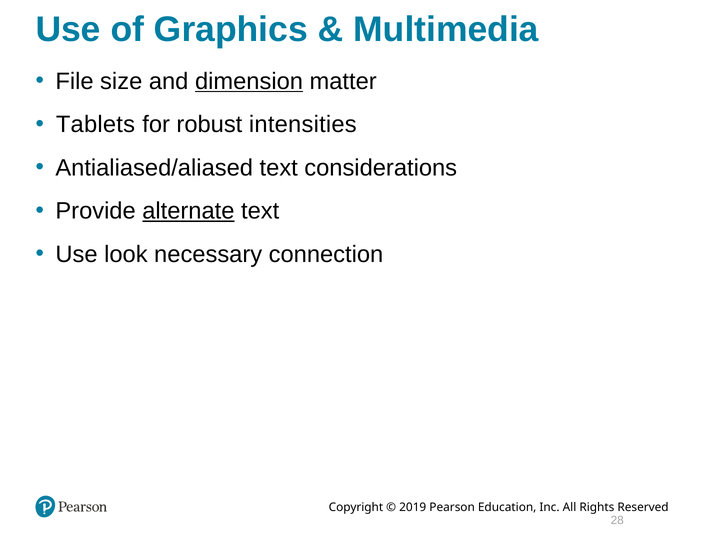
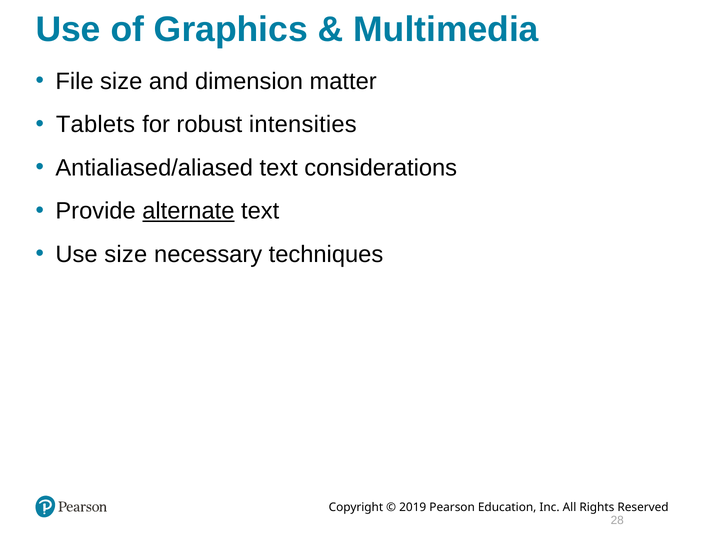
dimension underline: present -> none (249, 81)
Use look: look -> size (126, 254)
connection: connection -> techniques (326, 254)
